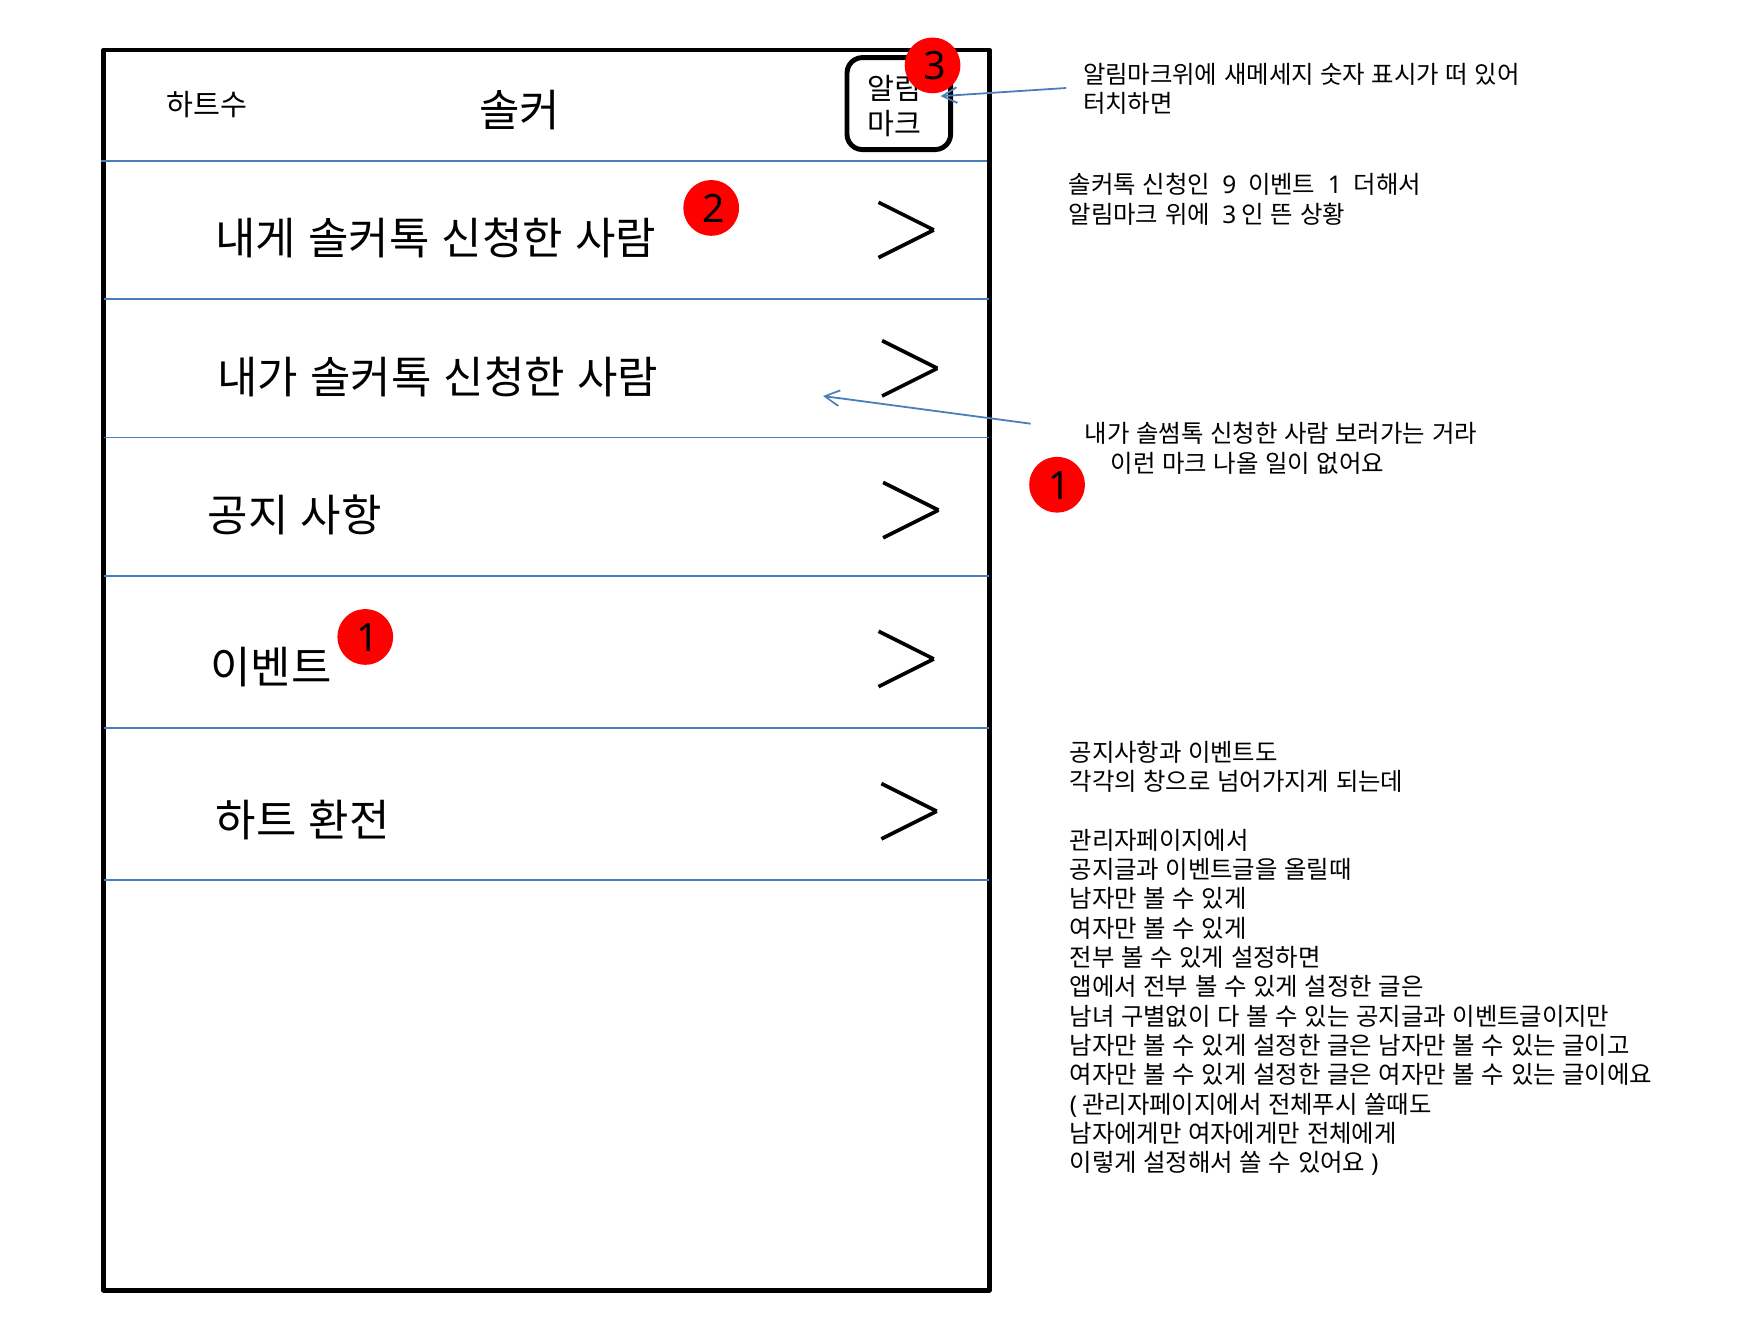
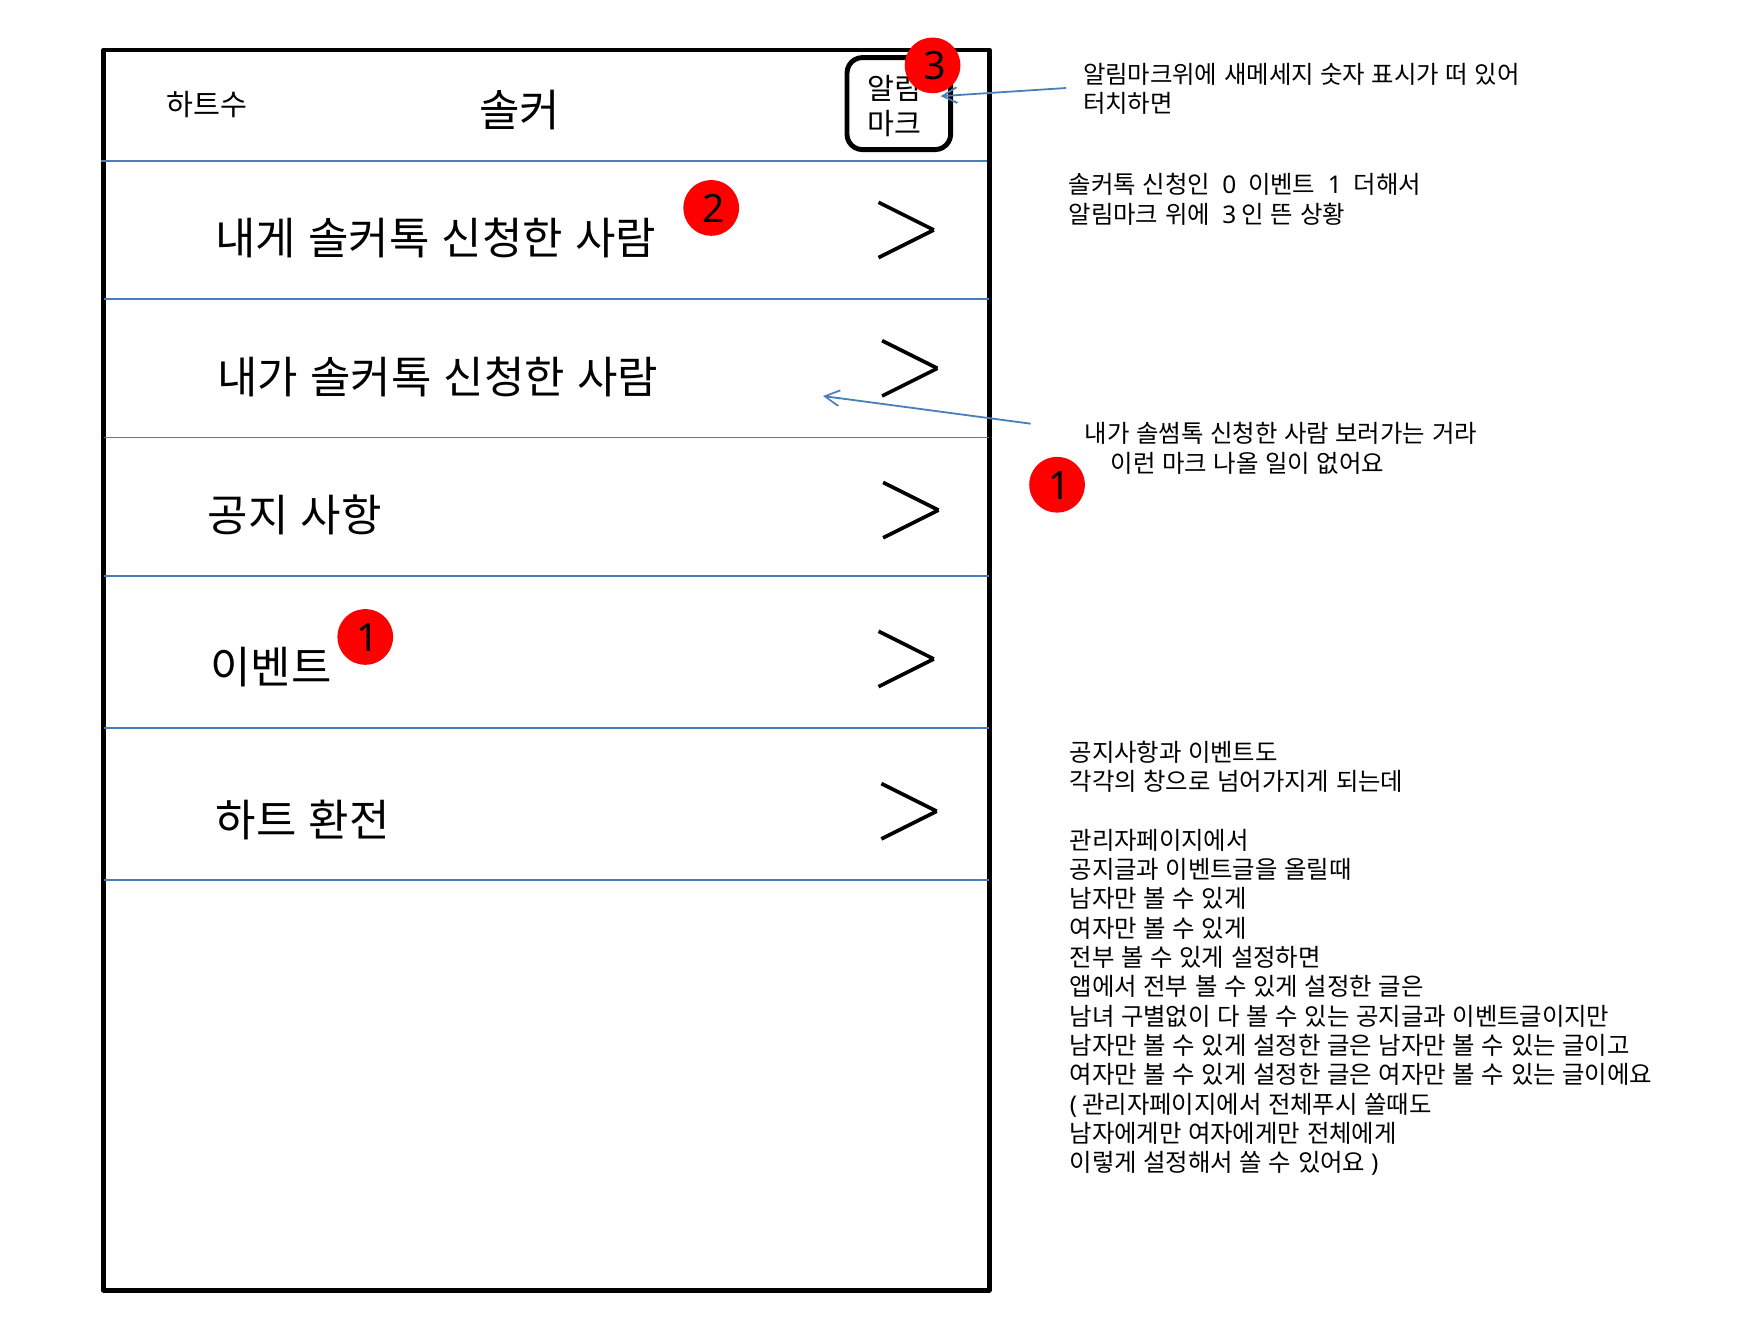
9: 9 -> 0 (1229, 186)
